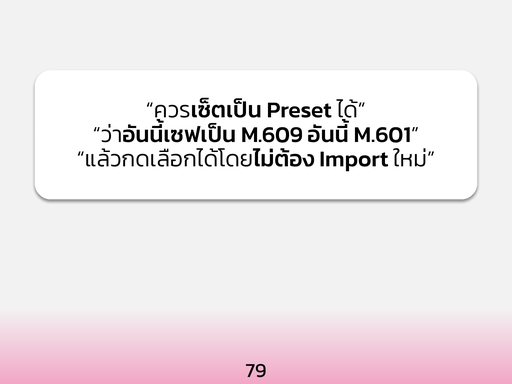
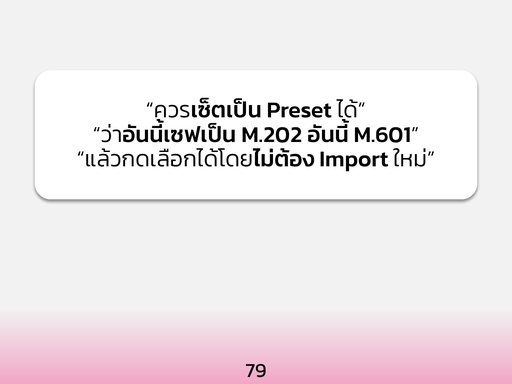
M.609: M.609 -> M.202 (272, 135)
